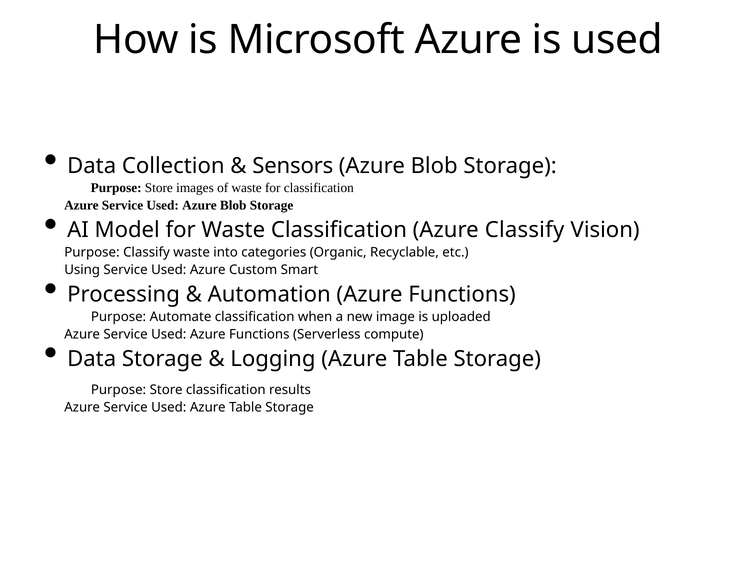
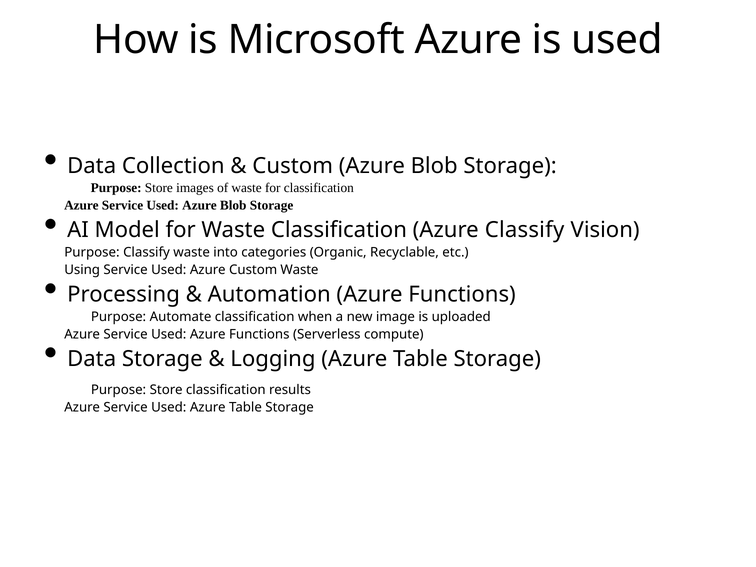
Sensors: Sensors -> Custom (293, 166)
Custom Smart: Smart -> Waste (299, 270)
